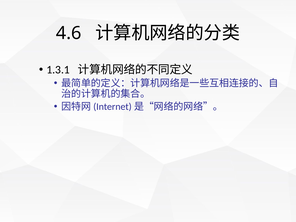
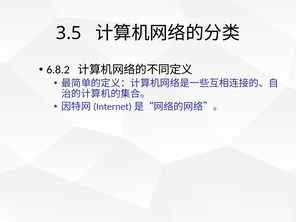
4.6: 4.6 -> 3.5 (69, 33)
1.3.1: 1.3.1 -> 6.8.2 (58, 70)
